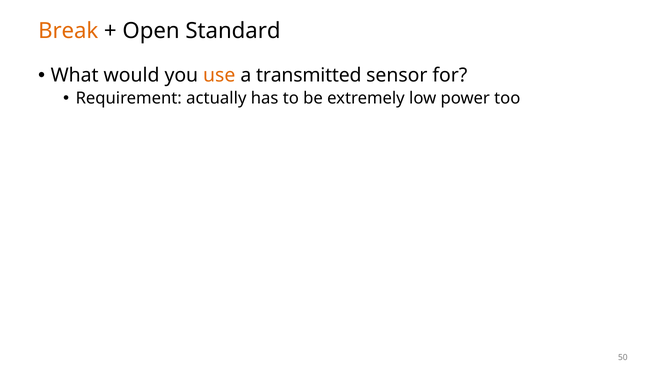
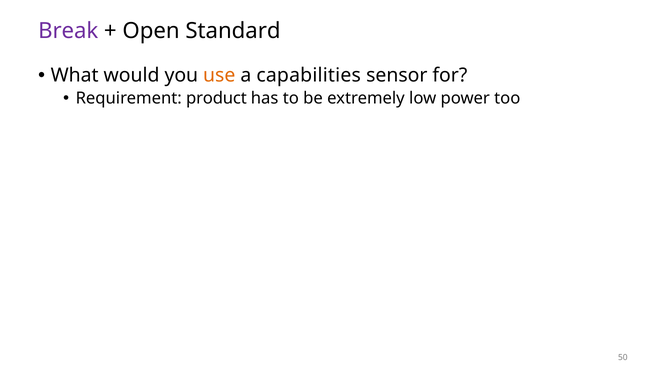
Break colour: orange -> purple (68, 31)
transmitted: transmitted -> capabilities (309, 75)
actually: actually -> product (216, 98)
